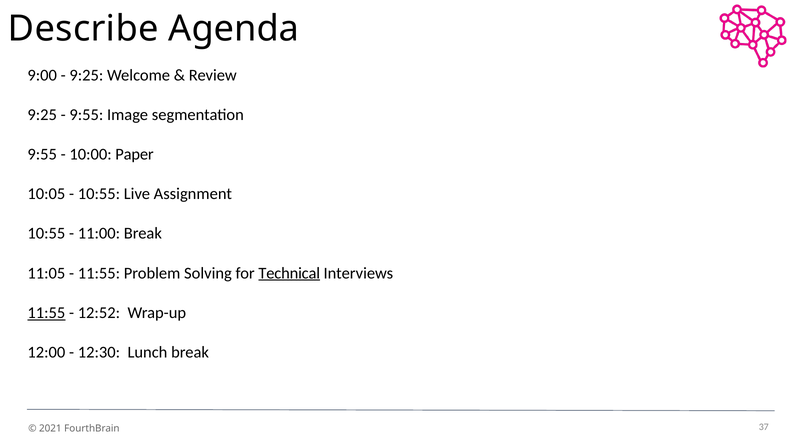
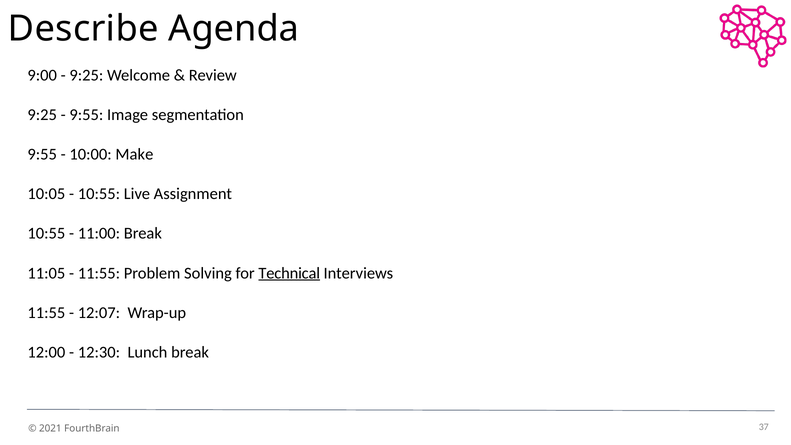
Paper: Paper -> Make (134, 154)
11:55 underline: present -> none (46, 313)
12:52: 12:52 -> 12:07 (99, 313)
